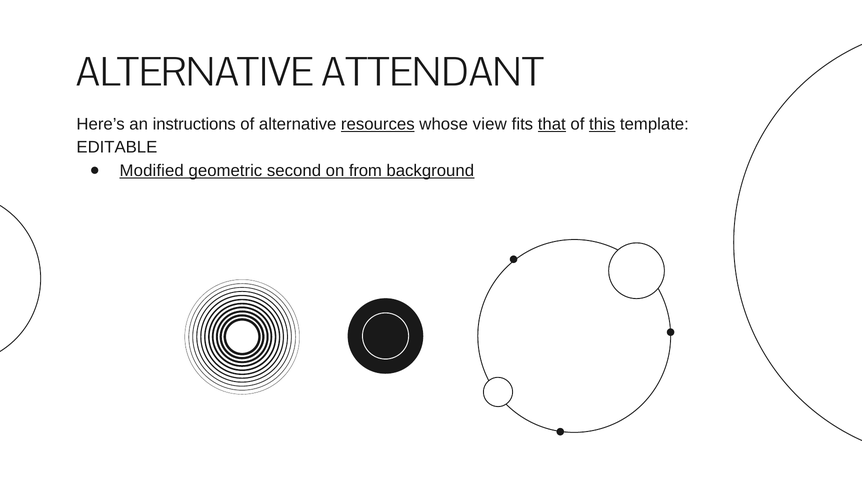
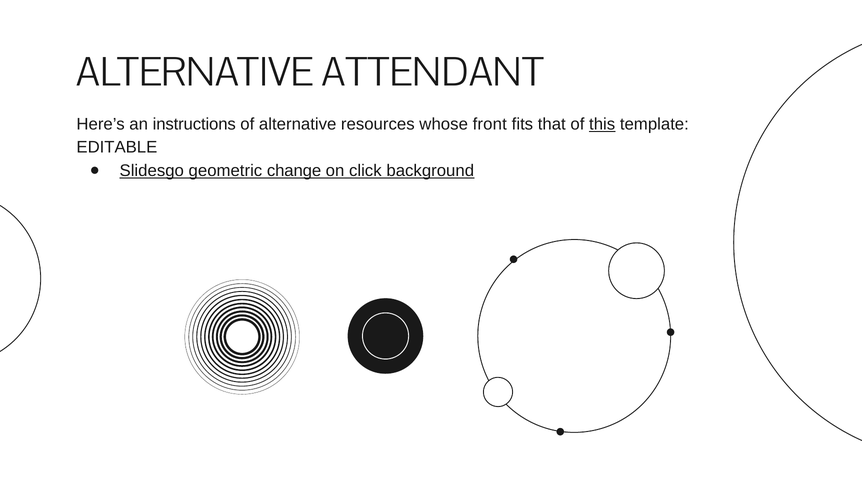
resources underline: present -> none (378, 124)
view: view -> front (490, 124)
that underline: present -> none (552, 124)
Modified: Modified -> Slidesgo (152, 171)
second: second -> change (294, 171)
from: from -> click (365, 171)
